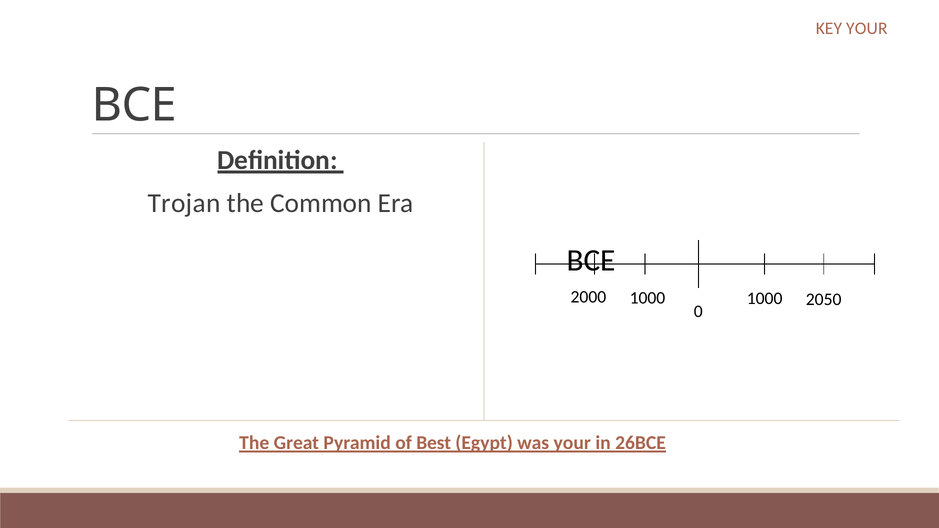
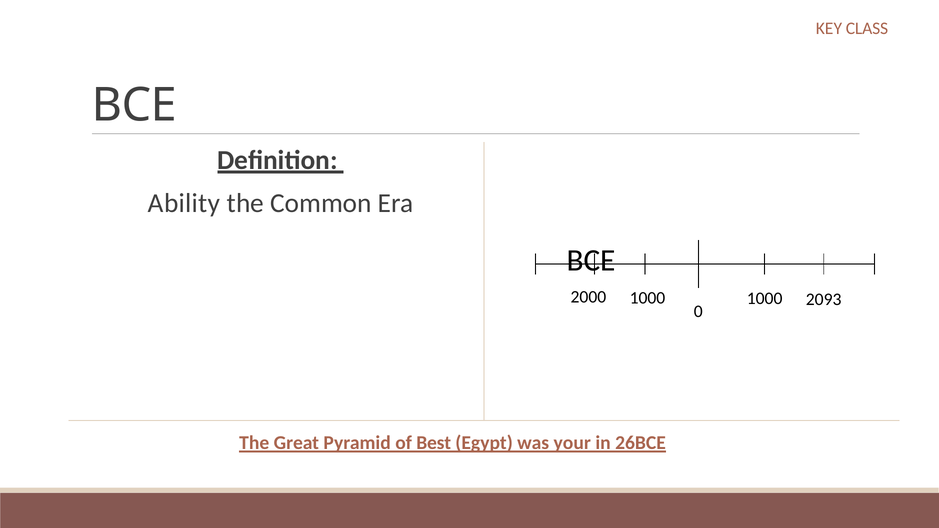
KEY YOUR: YOUR -> CLASS (867, 28)
Trojan: Trojan -> Ability (184, 203)
2050: 2050 -> 2093 (824, 300)
